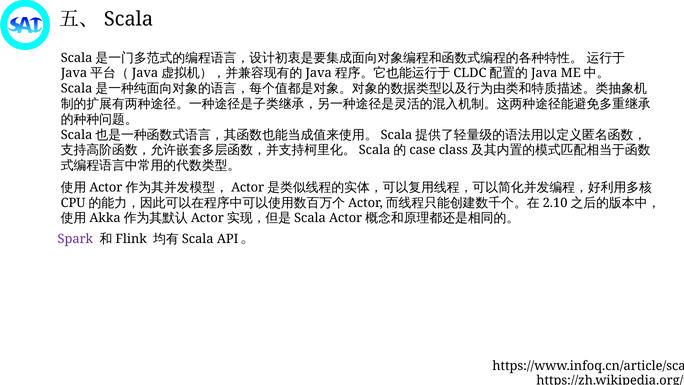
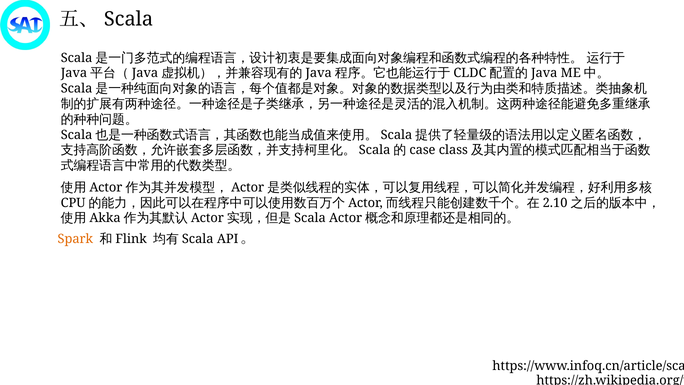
Spark colour: purple -> orange (75, 239)
